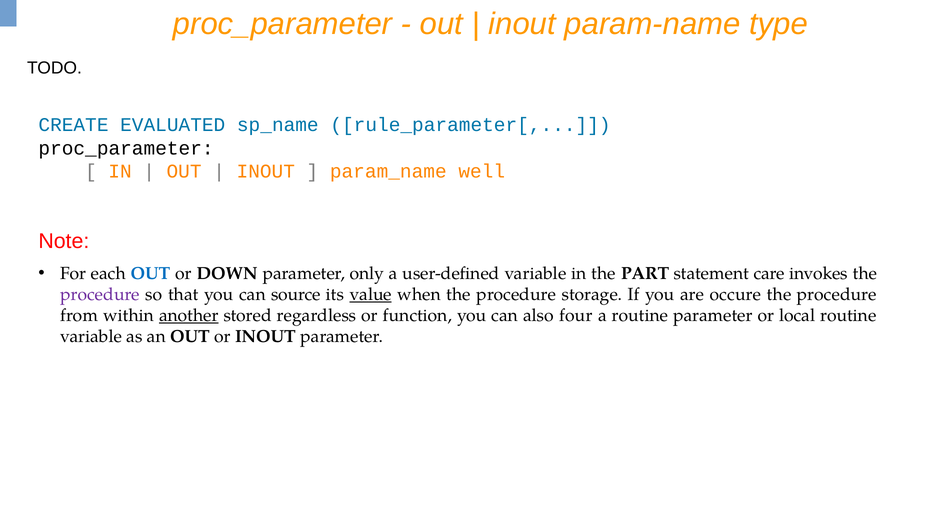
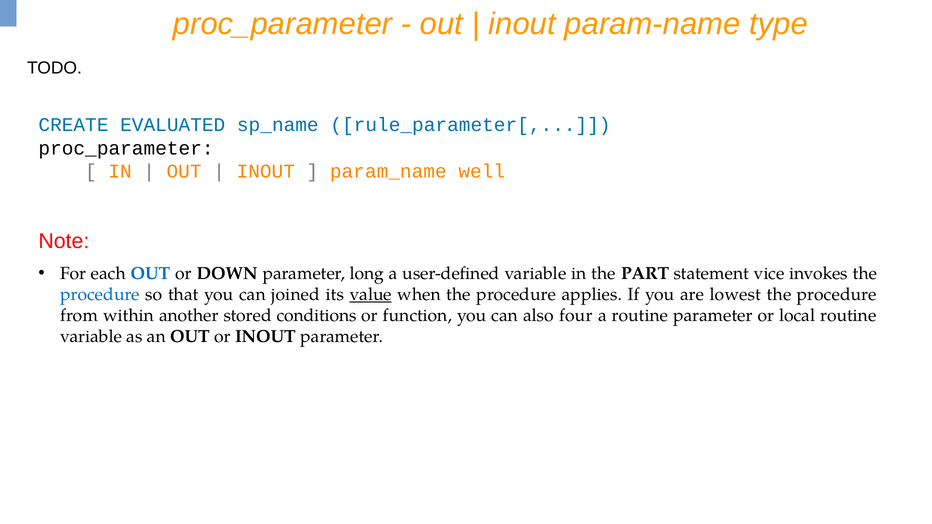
only: only -> long (367, 274)
care: care -> vice (769, 274)
procedure colour: purple -> blue (100, 295)
source: source -> joined (296, 295)
storage: storage -> applies (592, 295)
occure: occure -> lowest (735, 295)
another underline: present -> none (189, 316)
regardless: regardless -> conditions (317, 316)
